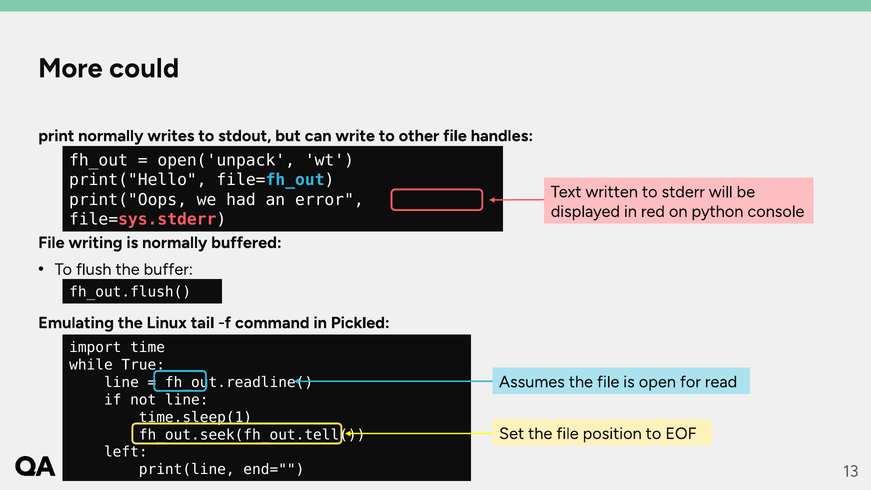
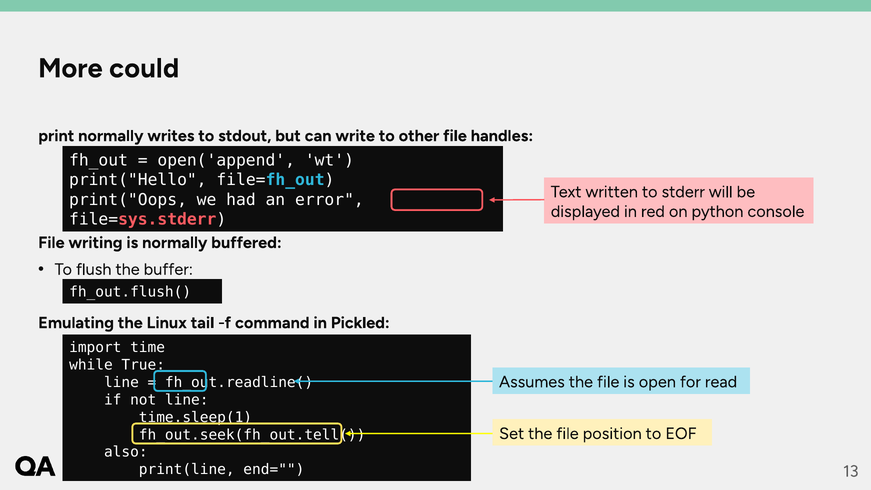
open('unpack: open('unpack -> open('append (226, 160)
left: left -> also (126, 452)
